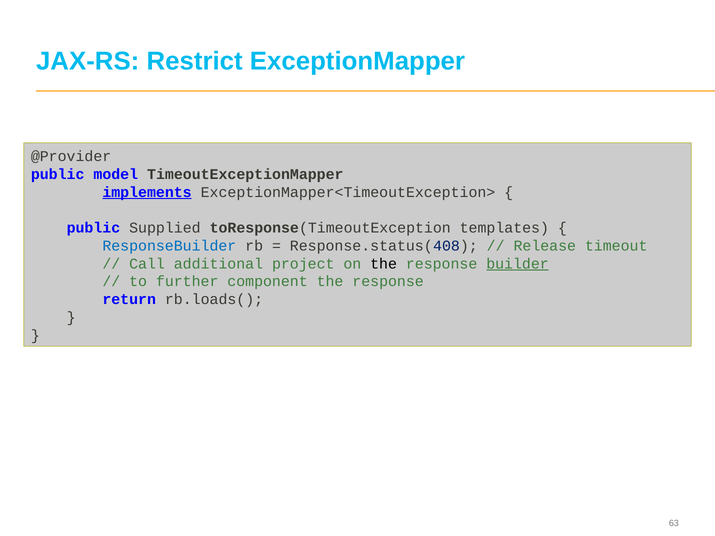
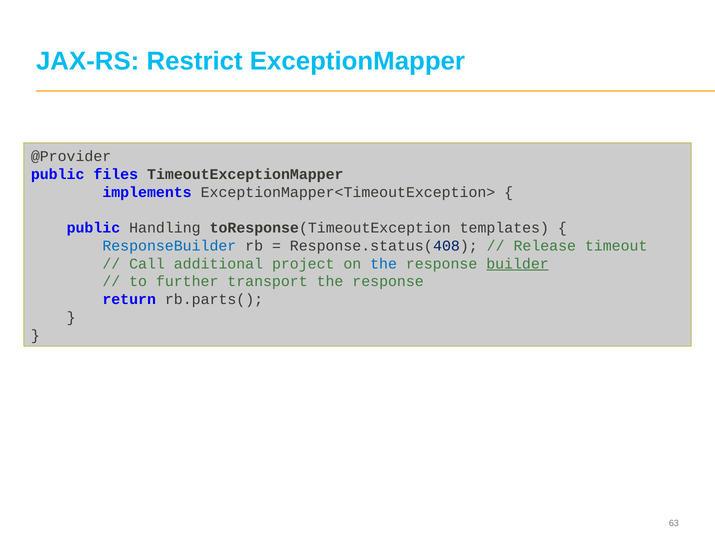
model: model -> files (116, 174)
implements underline: present -> none (147, 192)
Supplied: Supplied -> Handling (165, 228)
the colour: black -> blue (384, 264)
component: component -> transport (268, 282)
rb.loads(: rb.loads( -> rb.parts( (214, 299)
